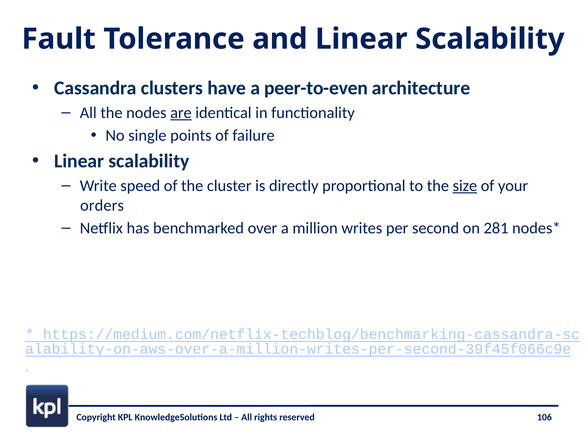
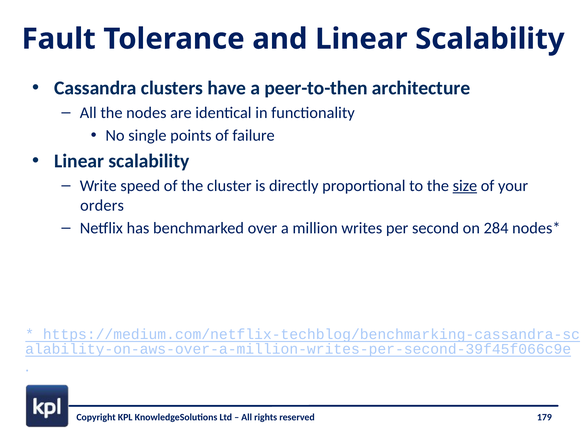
peer-to-even: peer-to-even -> peer-to-then (316, 88)
are underline: present -> none (181, 113)
281: 281 -> 284 (496, 228)
106: 106 -> 179 (544, 417)
